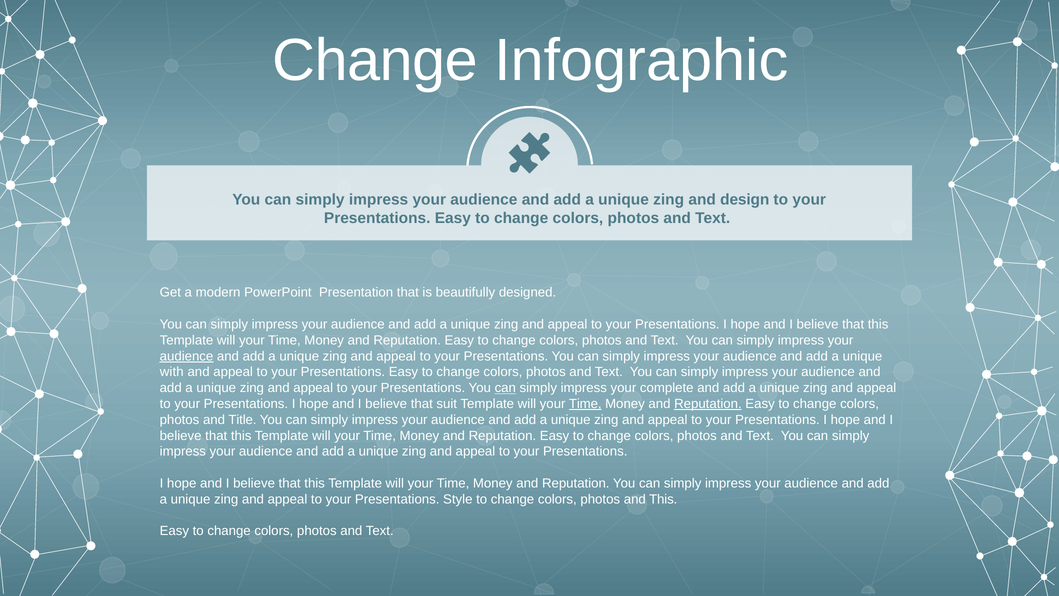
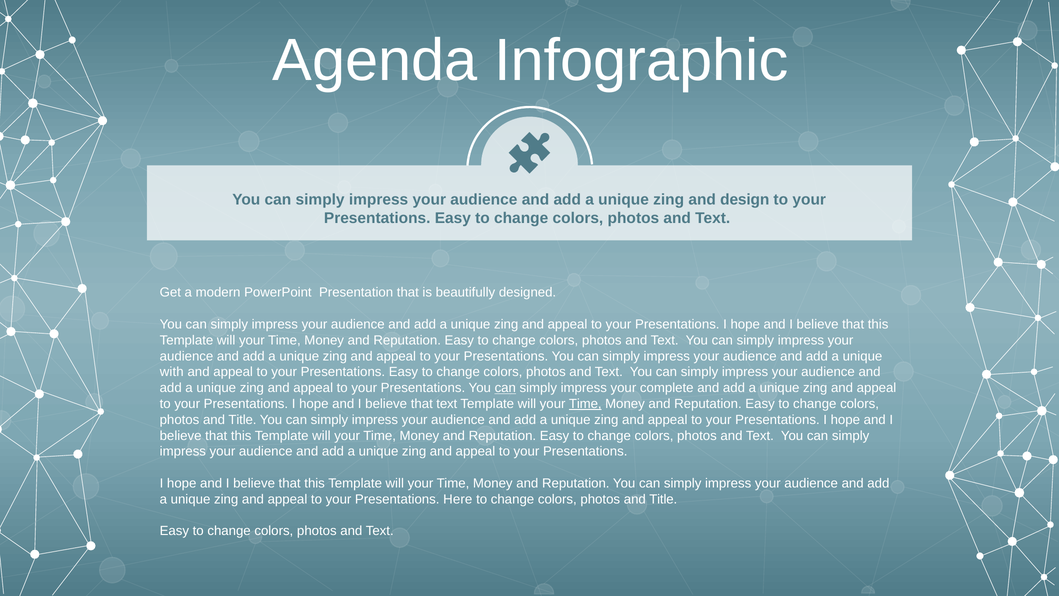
Change: Change -> Agenda (375, 61)
audience underline: present -> none (187, 356)
that suit: suit -> text (447, 404)
Reputation underline: present -> none (708, 404)
Style: Style -> Here (458, 499)
This: This -> Title (663, 499)
